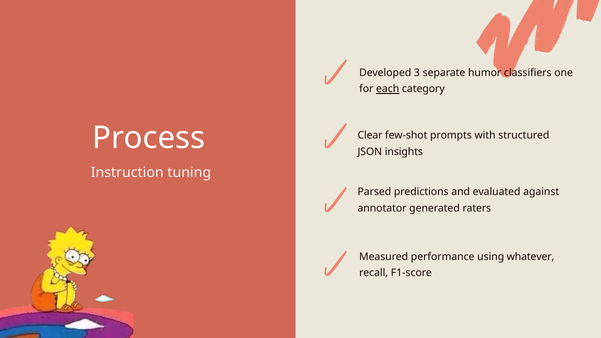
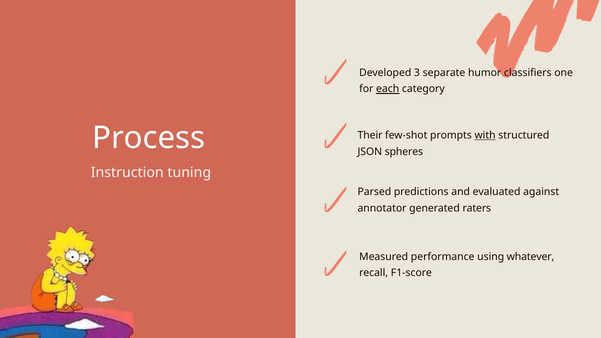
Clear: Clear -> Their (370, 135)
with underline: none -> present (485, 135)
insights: insights -> spheres (404, 152)
